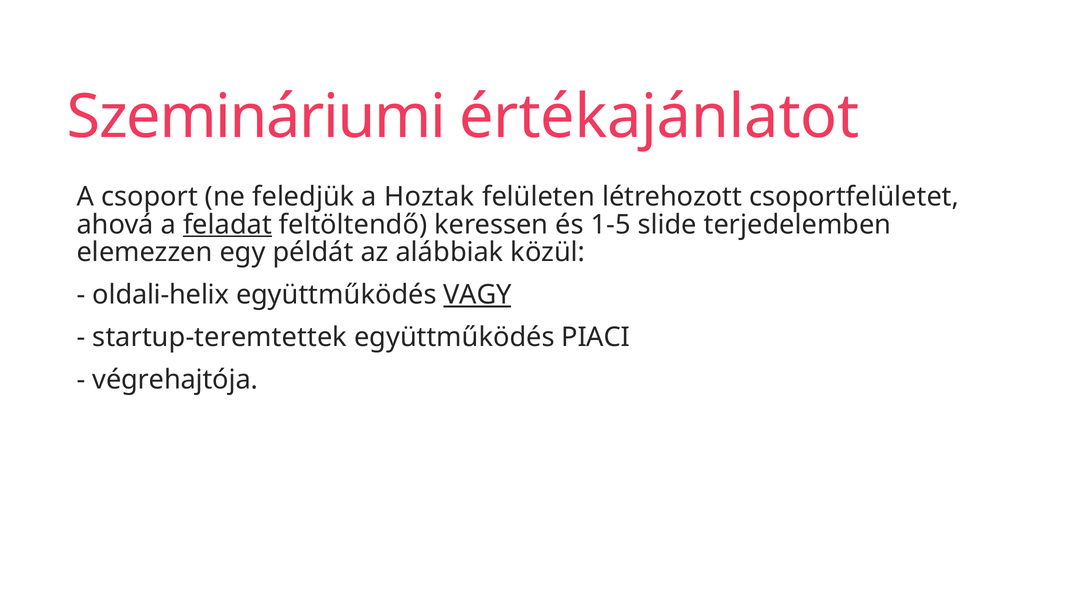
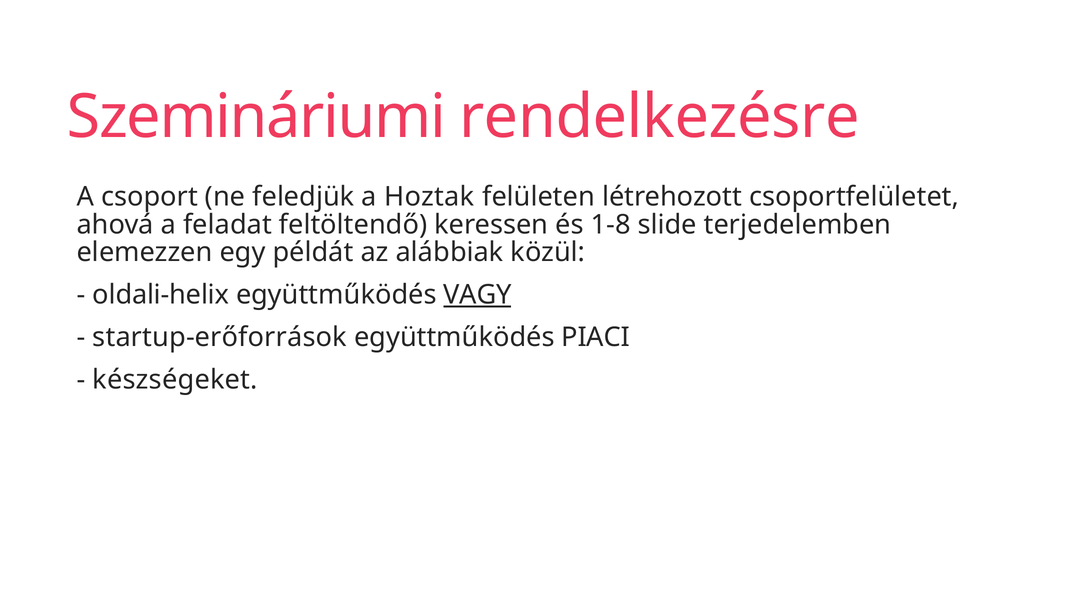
értékajánlatot: értékajánlatot -> rendelkezésre (659, 117)
feladat underline: present -> none (227, 225)
1-5: 1-5 -> 1-8 (611, 225)
startup-teremtettek: startup-teremtettek -> startup-erőforrások (220, 337)
végrehajtója: végrehajtója -> készségeket (175, 380)
